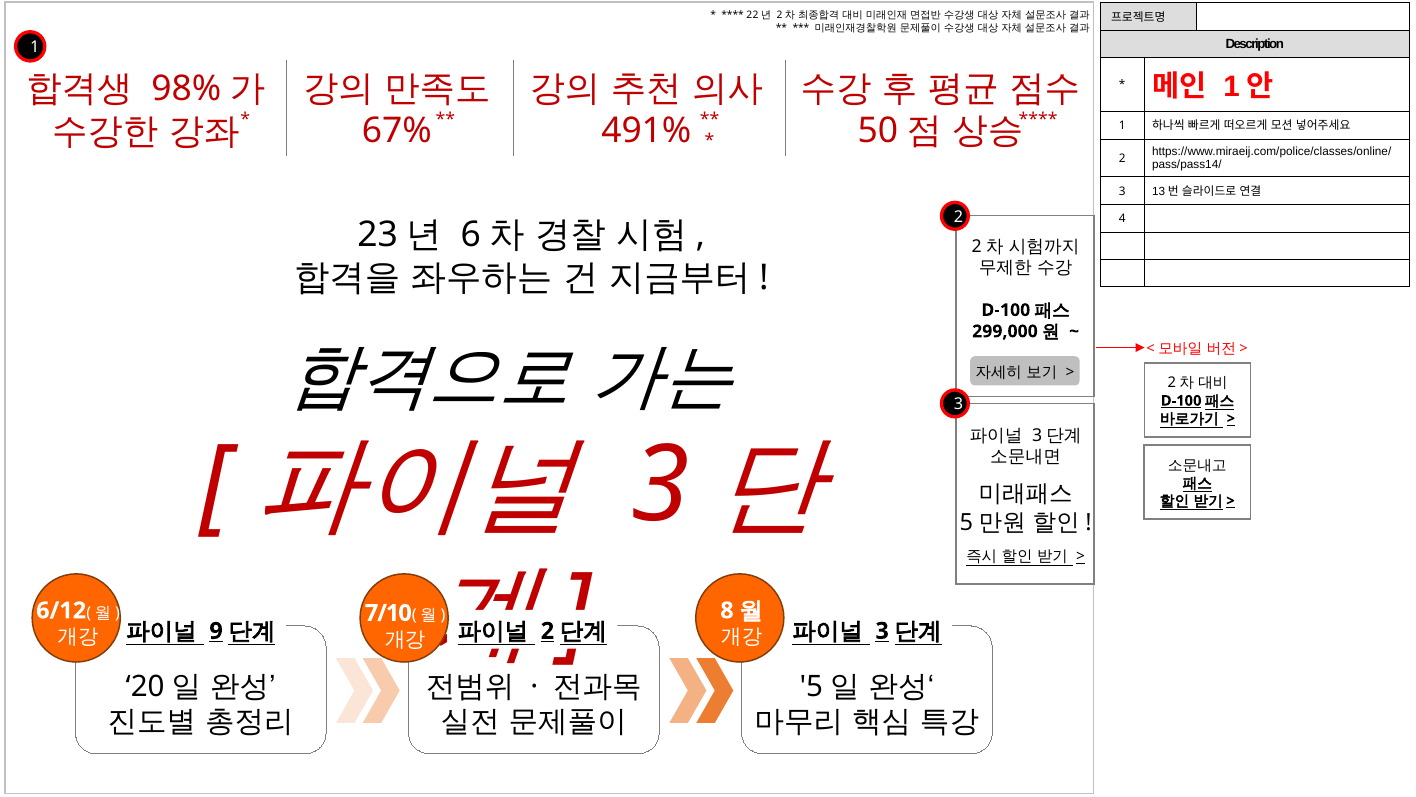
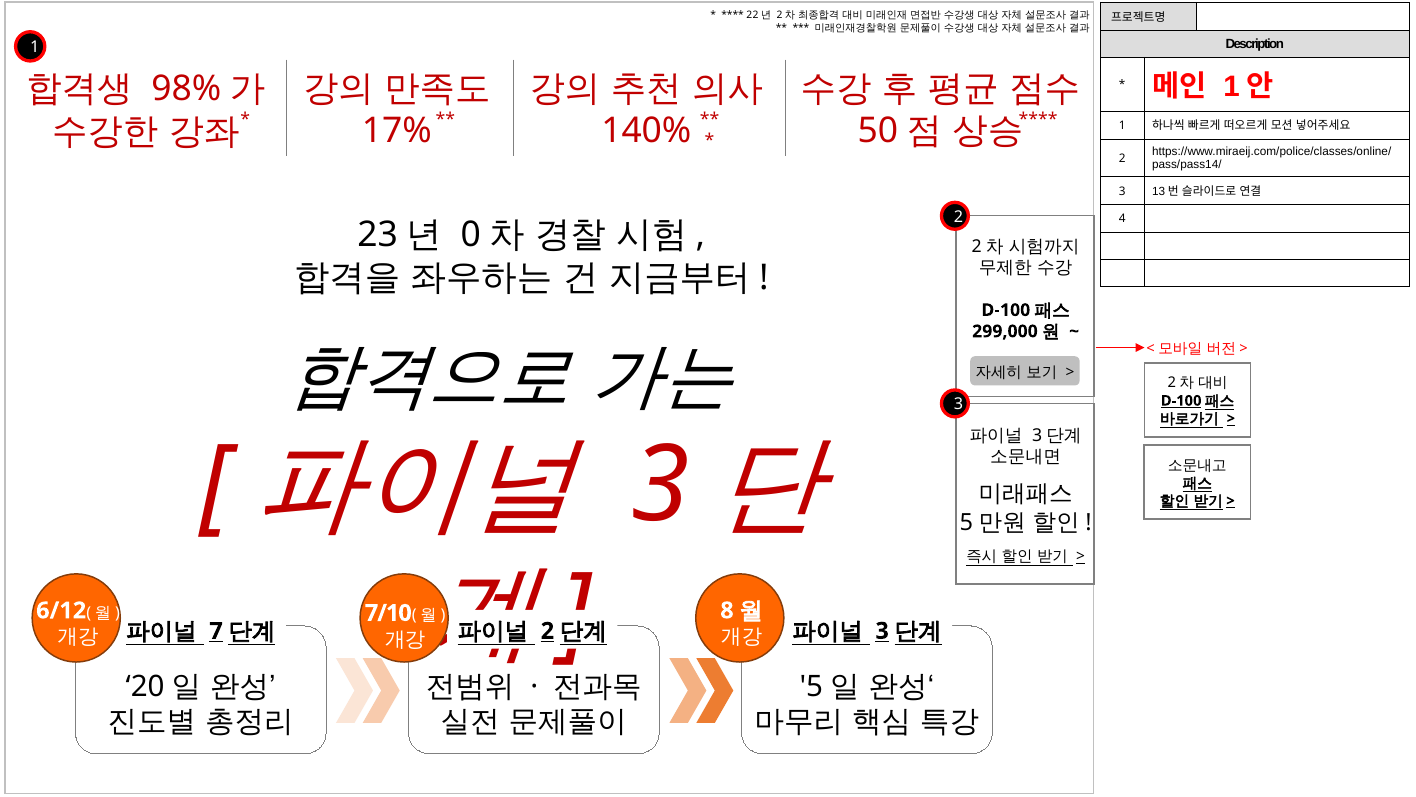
67%: 67% -> 17% (397, 131)
491%: 491% -> 140% (646, 131)
6: 6 -> 0 (471, 235)
9: 9 -> 7 (216, 631)
